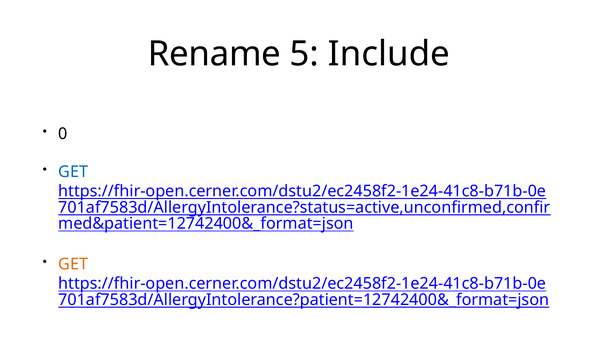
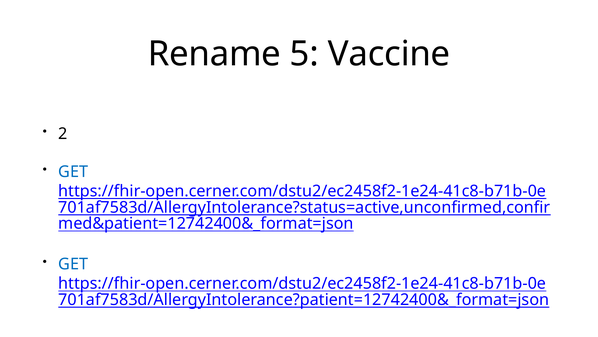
Include: Include -> Vaccine (389, 54)
0: 0 -> 2 (63, 134)
GET colour: orange -> blue (73, 264)
